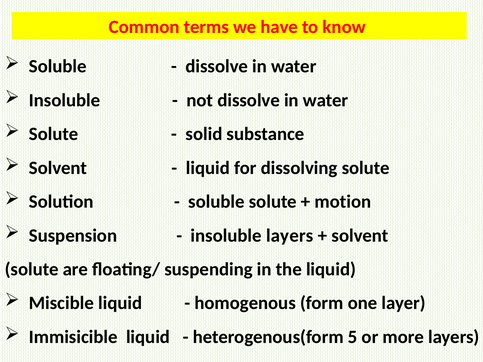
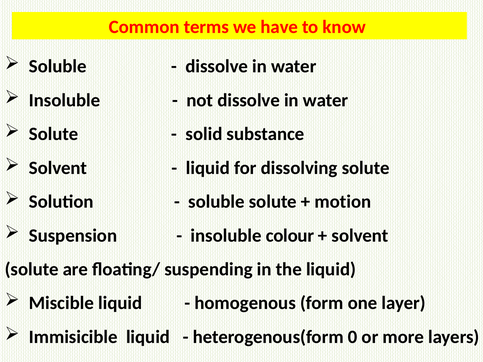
insoluble layers: layers -> colour (290, 236)
5: 5 -> 0 (353, 337)
